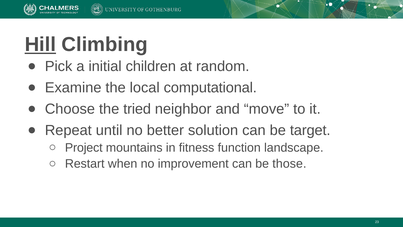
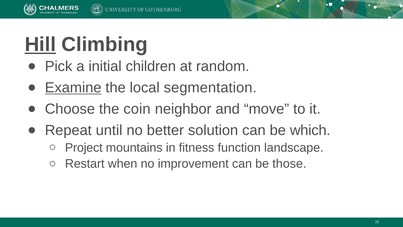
Examine underline: none -> present (73, 88)
computational: computational -> segmentation (210, 88)
tried: tried -> coin (137, 109)
target: target -> which (310, 130)
